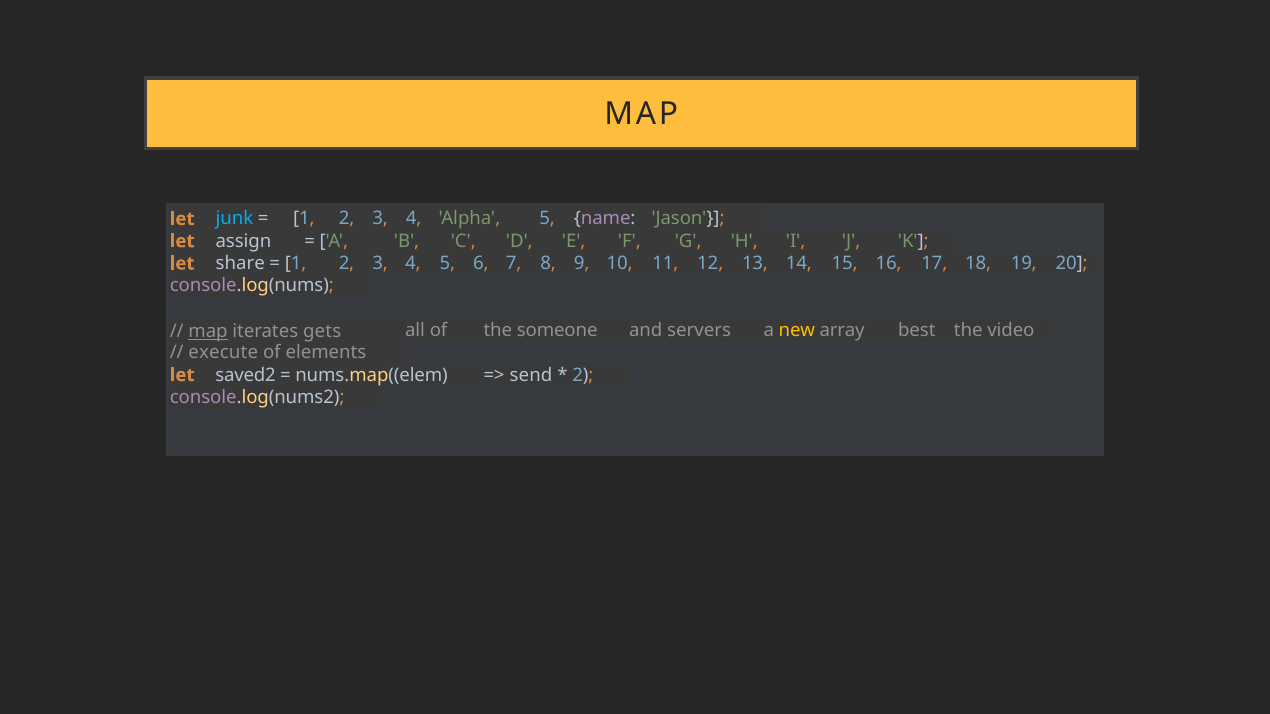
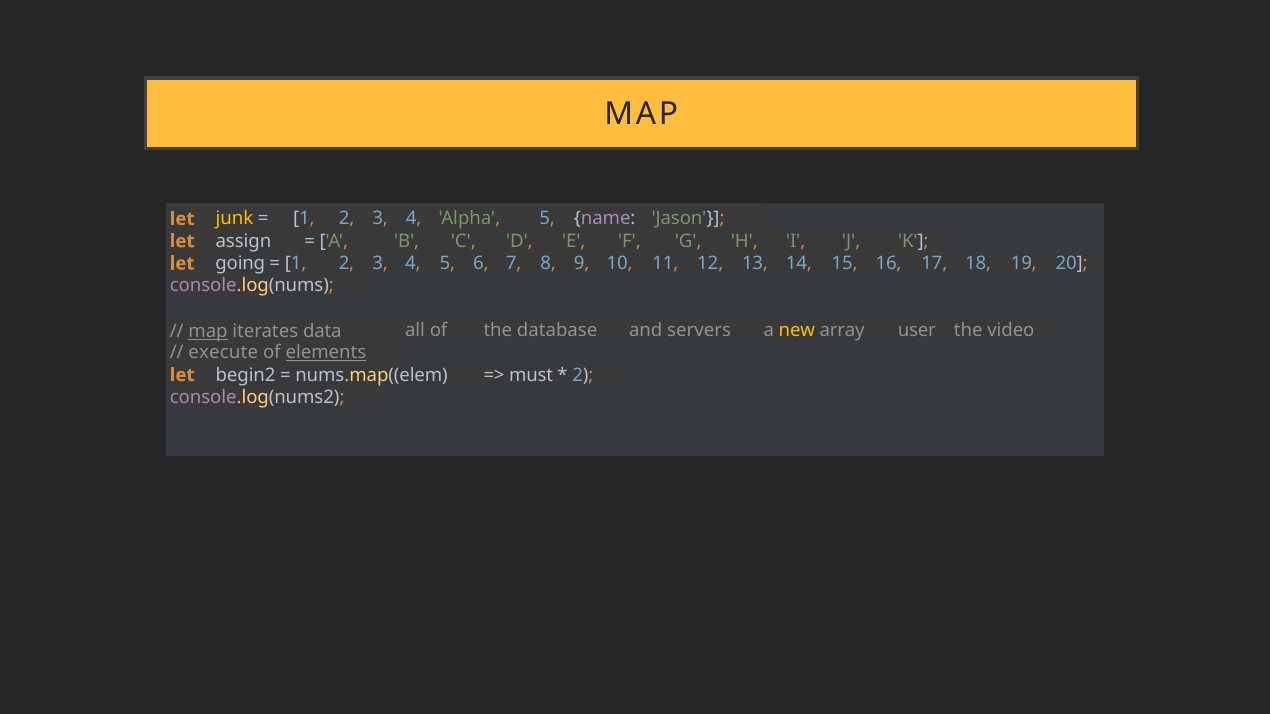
junk colour: light blue -> yellow (234, 219)
share: share -> going (240, 264)
gets: gets -> data (322, 331)
someone: someone -> database (557, 331)
best: best -> user (917, 331)
elements underline: none -> present (326, 353)
send: send -> must (531, 375)
saved2: saved2 -> begin2 (246, 375)
